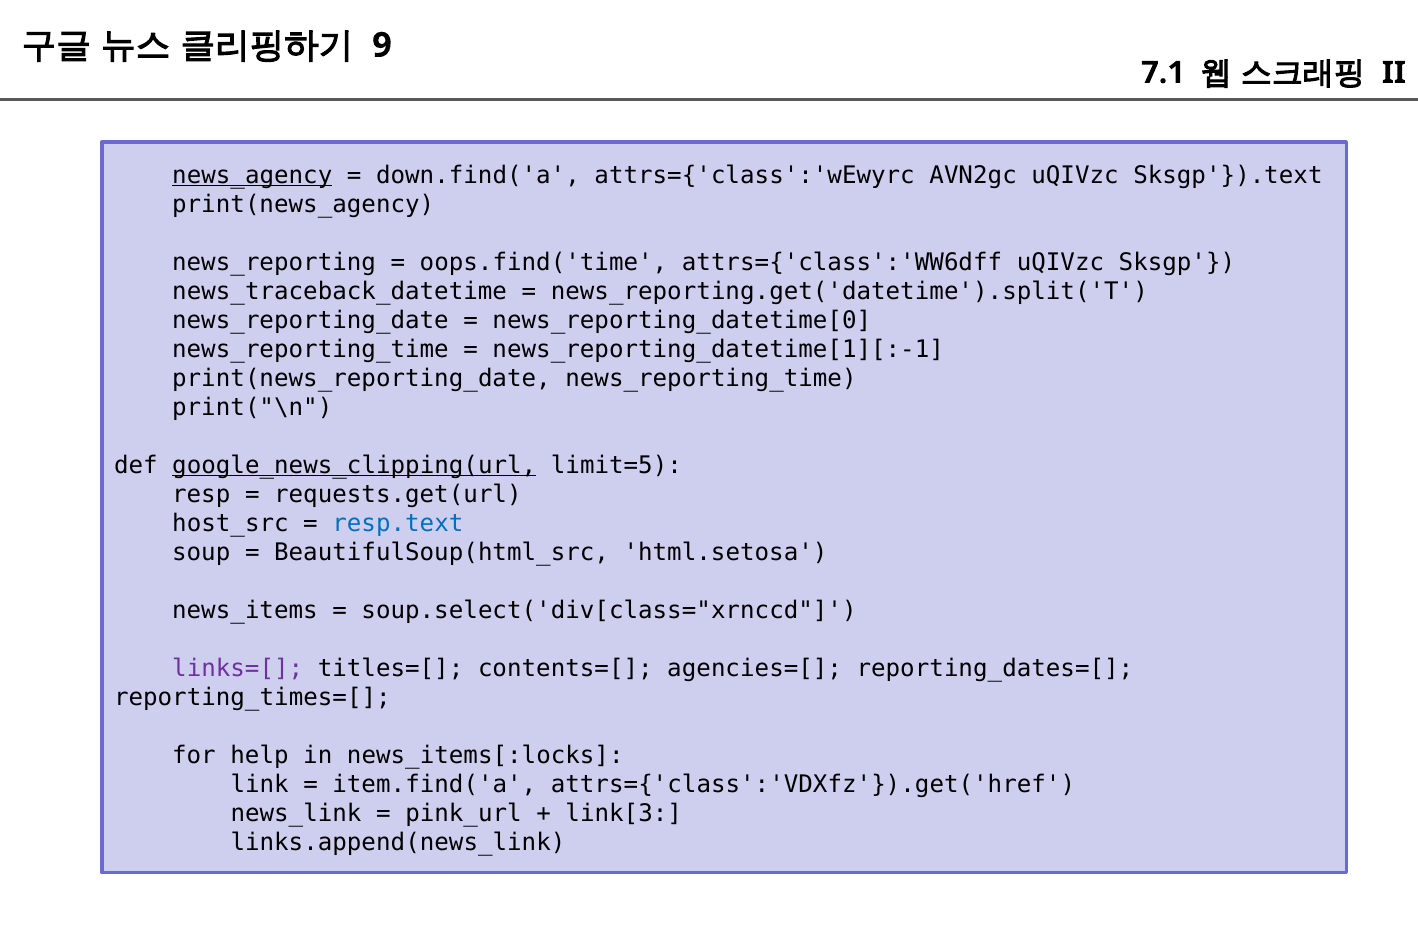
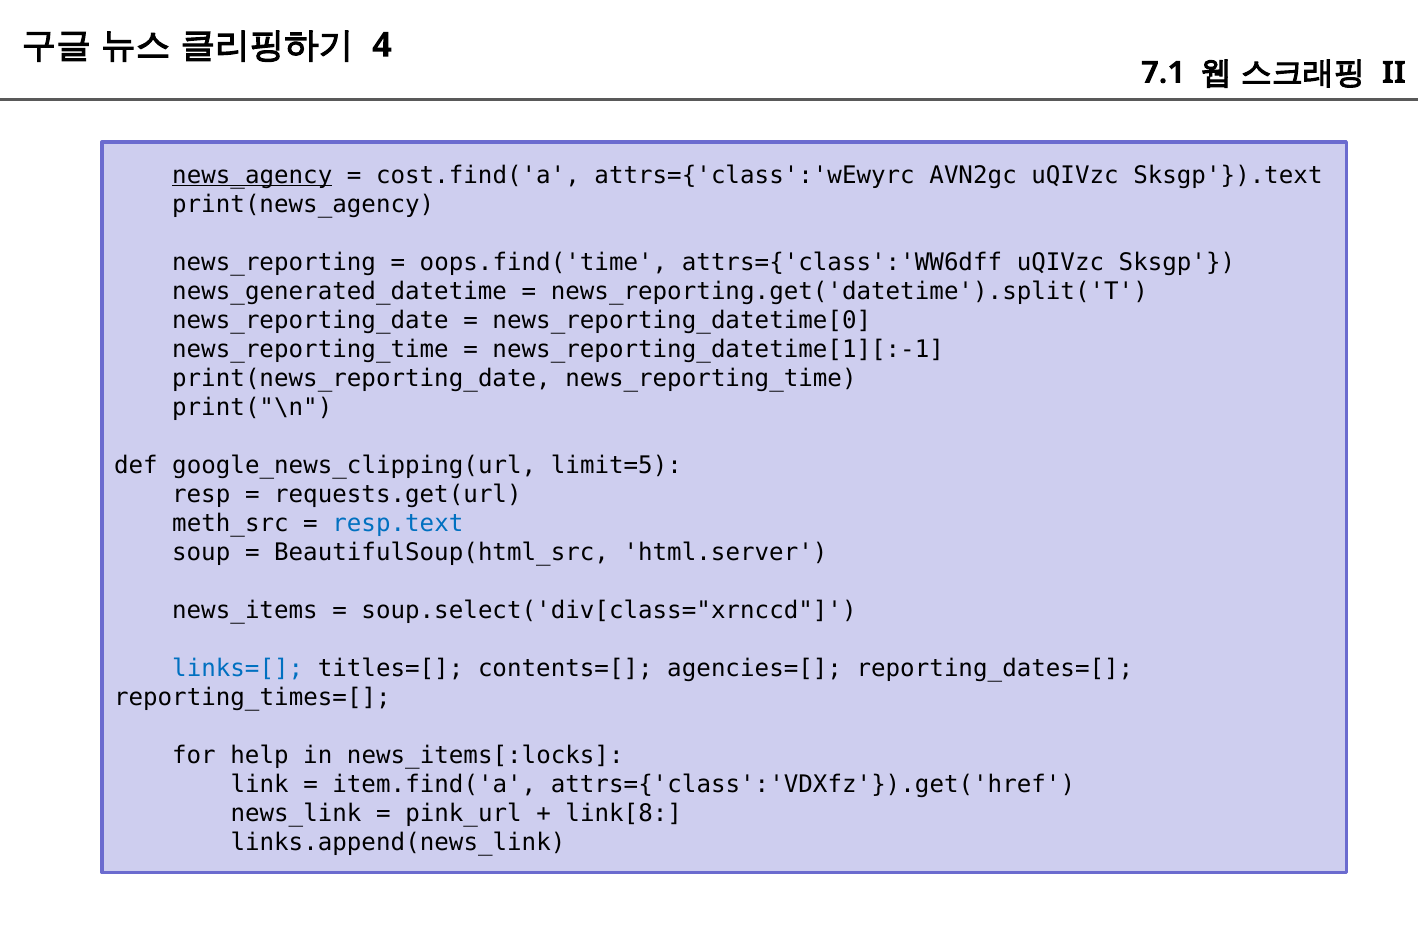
9: 9 -> 4 (382, 45)
down.find('a: down.find('a -> cost.find('a (478, 175)
news_traceback_datetime: news_traceback_datetime -> news_generated_datetime (340, 291)
google_news_clipping(url underline: present -> none (354, 465)
host_src: host_src -> meth_src (230, 523)
html.setosa: html.setosa -> html.server (725, 552)
links=[ colour: purple -> blue (238, 668)
link[3: link[3 -> link[8 (624, 813)
